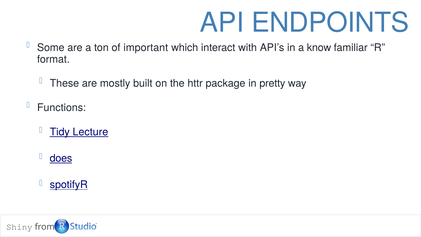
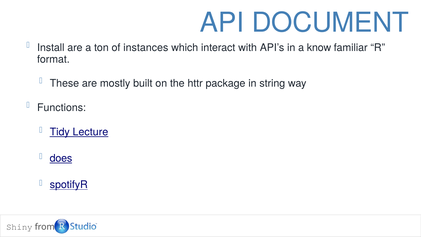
ENDPOINTS: ENDPOINTS -> DOCUMENT (330, 23)
Some: Some -> Install (51, 48)
important: important -> instances (146, 48)
pretty: pretty -> string (272, 83)
